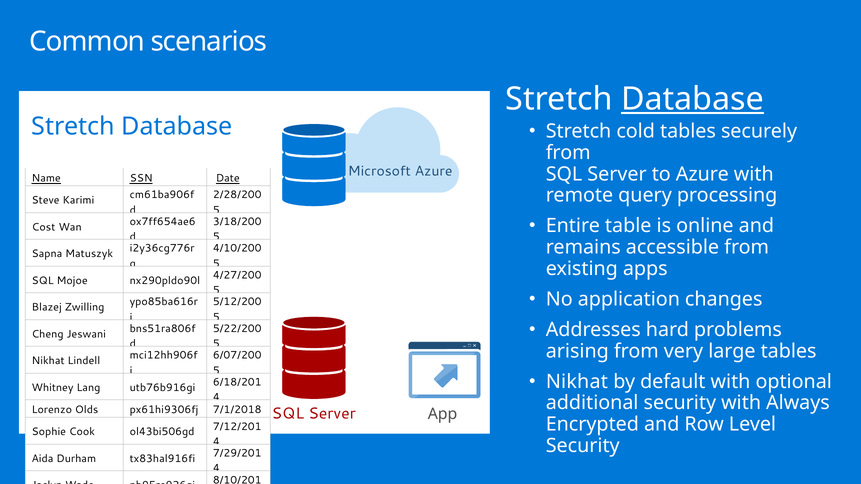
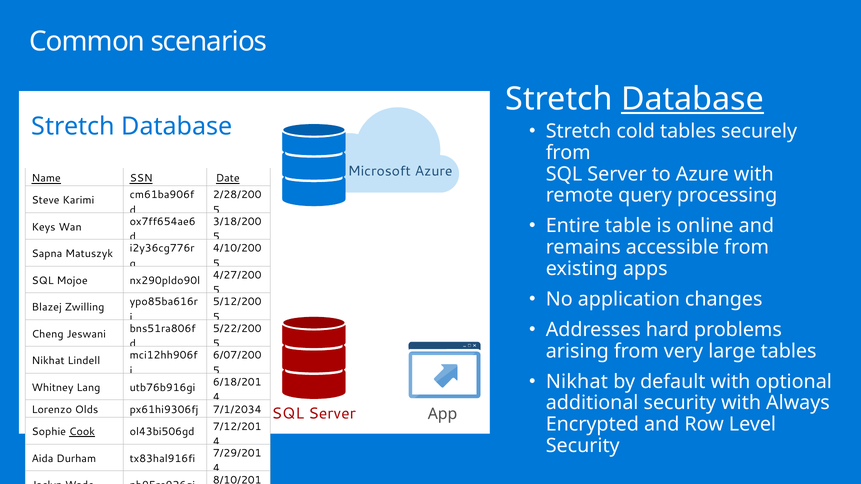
Cost: Cost -> Keys (44, 227)
7/1/2018: 7/1/2018 -> 7/1/2034 (237, 410)
Cook underline: none -> present (82, 432)
